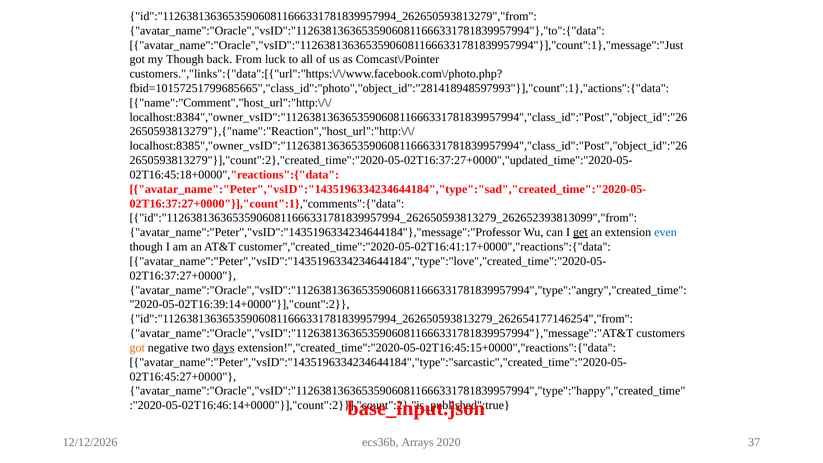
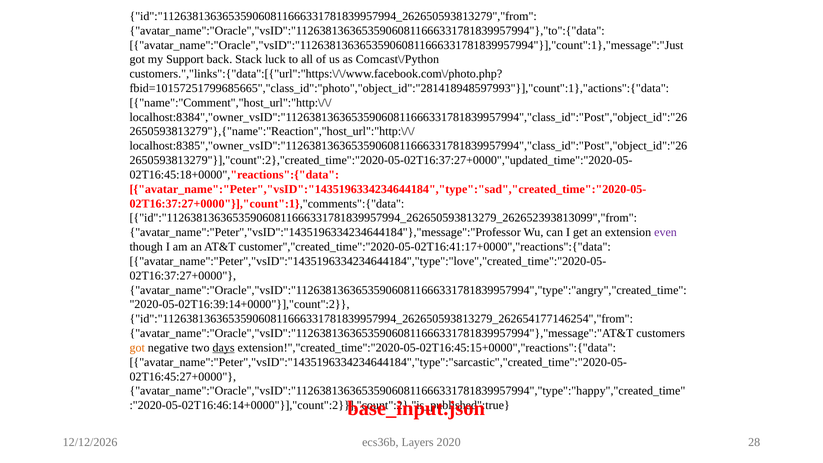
my Though: Though -> Support (185, 59)
From: From -> Stack (249, 59)
Comcast\/Pointer: Comcast\/Pointer -> Comcast\/Python (397, 59)
get underline: present -> none (580, 232)
even colour: blue -> purple (666, 232)
Arrays: Arrays -> Layers (418, 442)
37: 37 -> 28 (754, 442)
